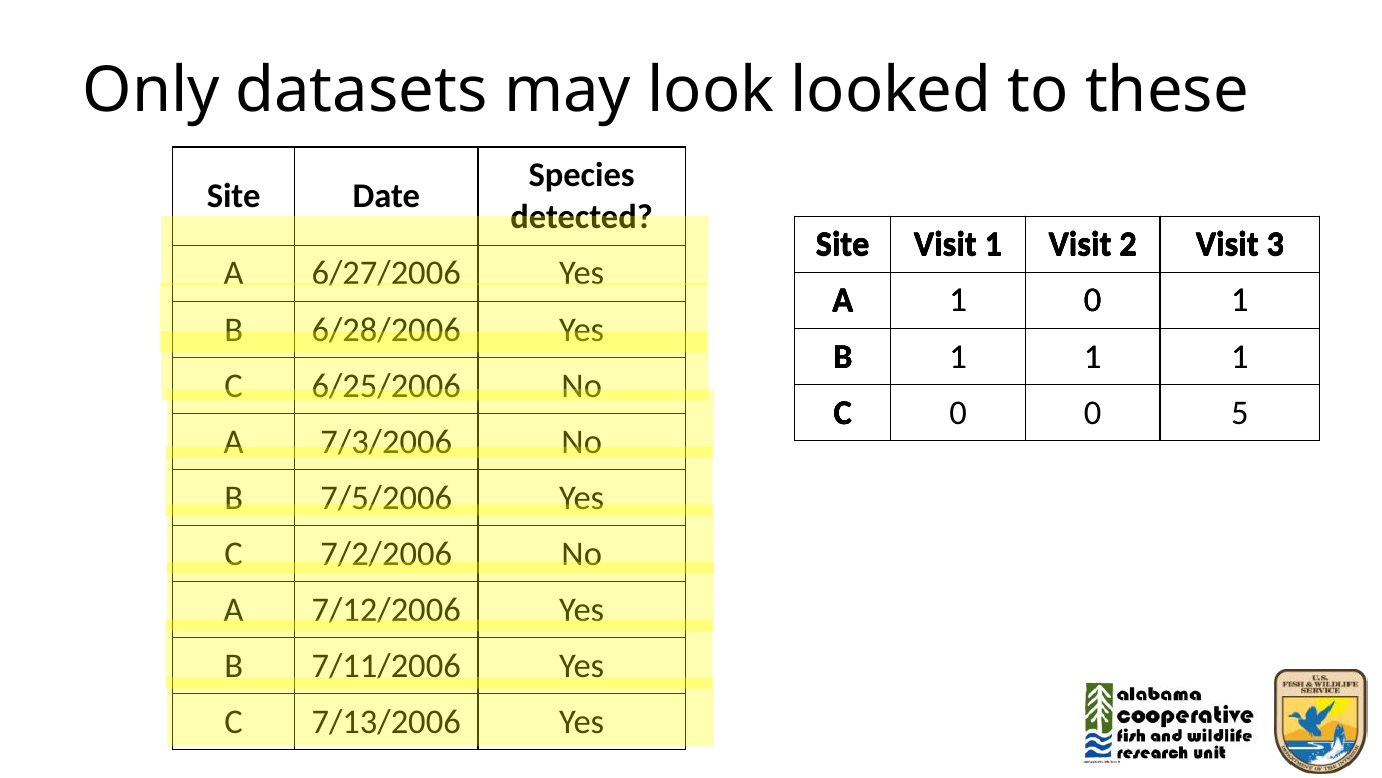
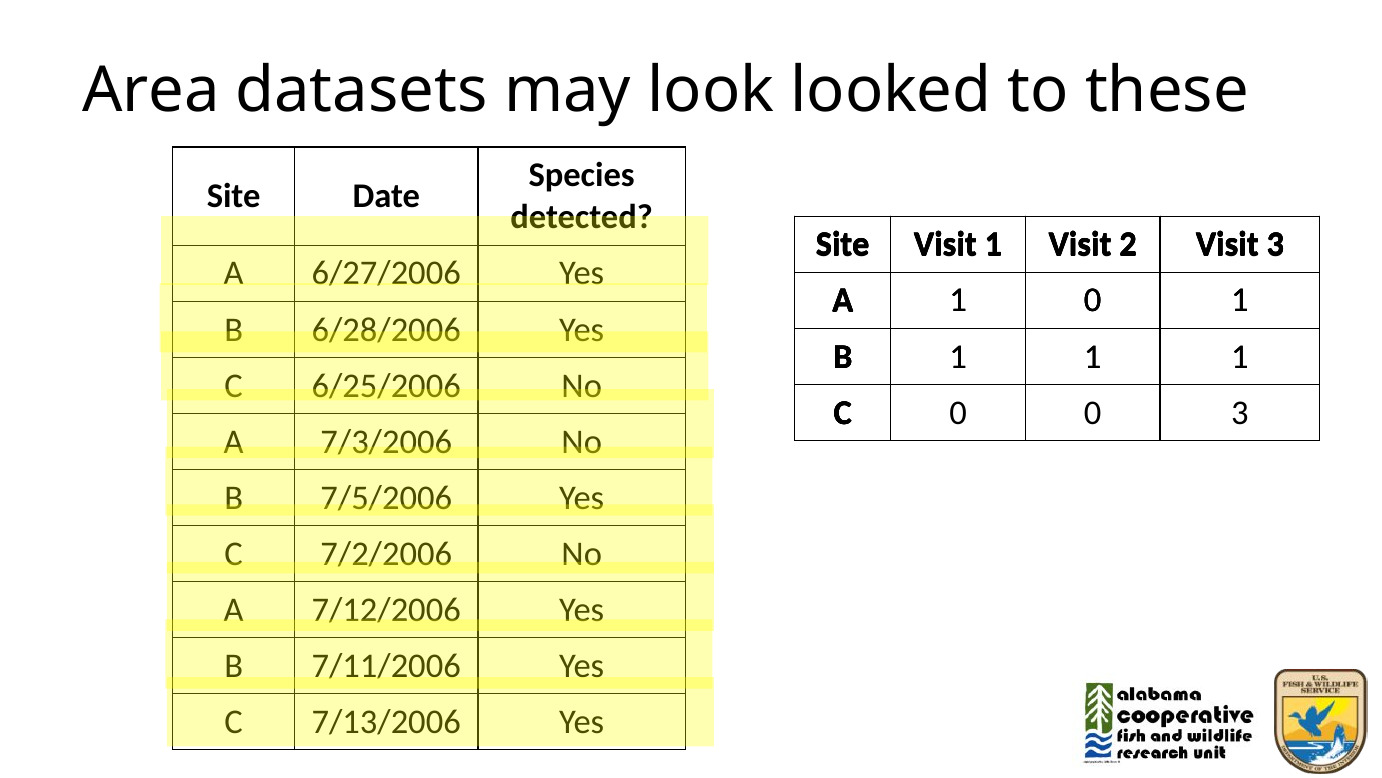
Only: Only -> Area (151, 90)
0 5: 5 -> 3 (1240, 412)
